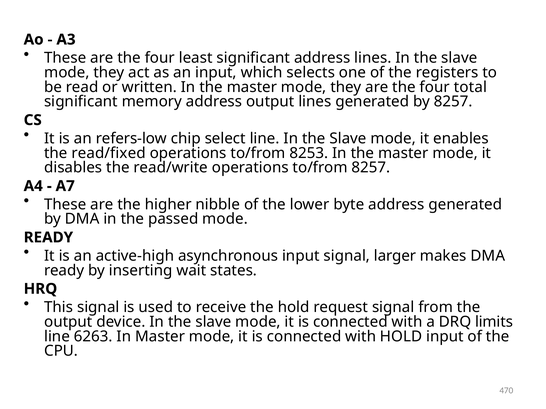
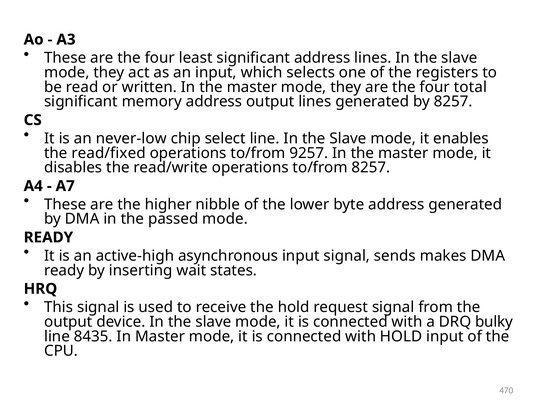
refers-low: refers-low -> never-low (131, 139)
8253: 8253 -> 9257 (309, 153)
larger: larger -> sends (395, 256)
limits: limits -> bulky (494, 322)
6263: 6263 -> 8435 (93, 337)
